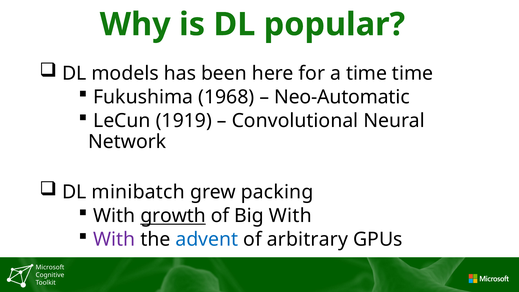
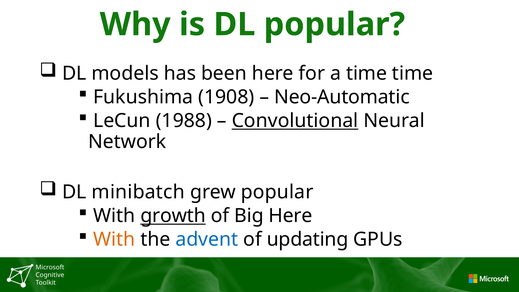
1968: 1968 -> 1908 (226, 97)
1919: 1919 -> 1988 (184, 121)
Convolutional underline: none -> present (295, 121)
grew packing: packing -> popular (277, 192)
Big With: With -> Here (291, 216)
With colour: purple -> orange (114, 239)
arbitrary: arbitrary -> updating (308, 239)
